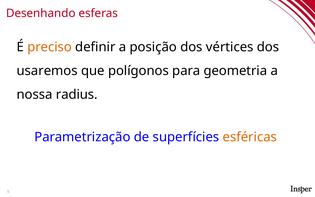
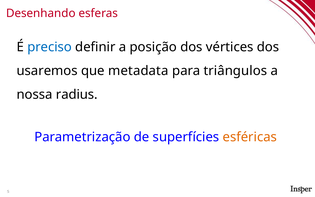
preciso colour: orange -> blue (50, 47)
polígonos: polígonos -> metadata (138, 71)
geometria: geometria -> triângulos (235, 71)
